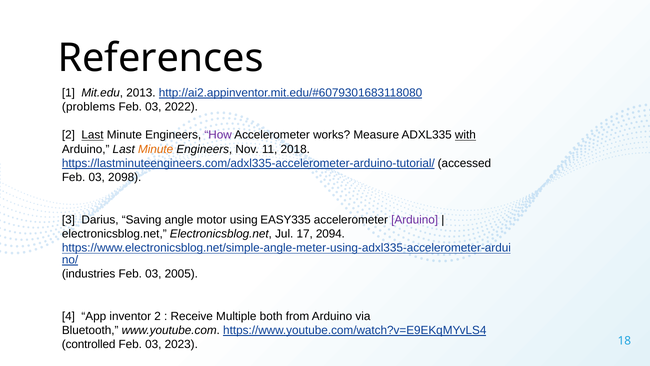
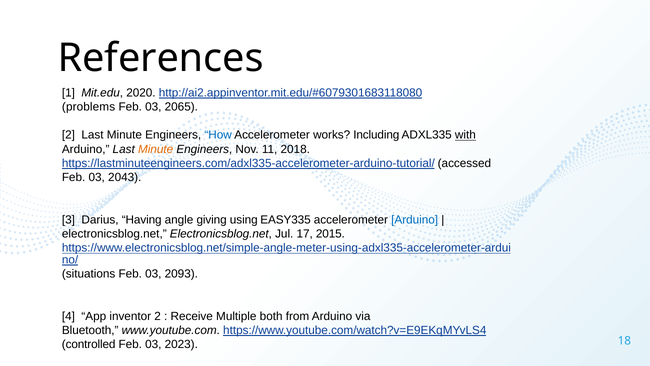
2013: 2013 -> 2020 (141, 93)
2022: 2022 -> 2065 (181, 107)
Last underline: present -> none (93, 135)
How colour: purple -> blue (218, 135)
Measure: Measure -> Including (376, 135)
2098: 2098 -> 2043 (125, 177)
Saving: Saving -> Having (142, 220)
motor: motor -> giving (212, 220)
Arduino colour: purple -> blue (415, 220)
2094: 2094 -> 2015 (330, 234)
industries: industries -> situations (89, 274)
2005: 2005 -> 2093 (181, 274)
